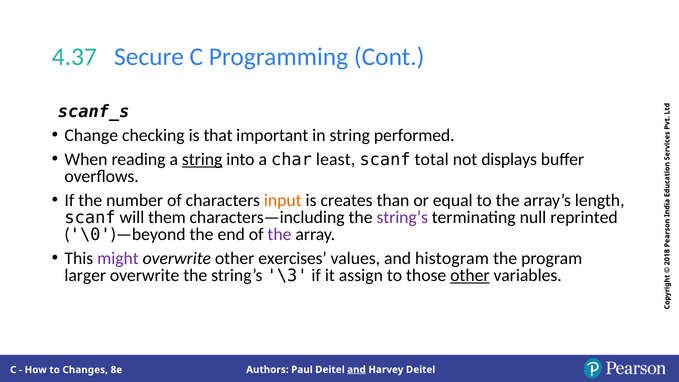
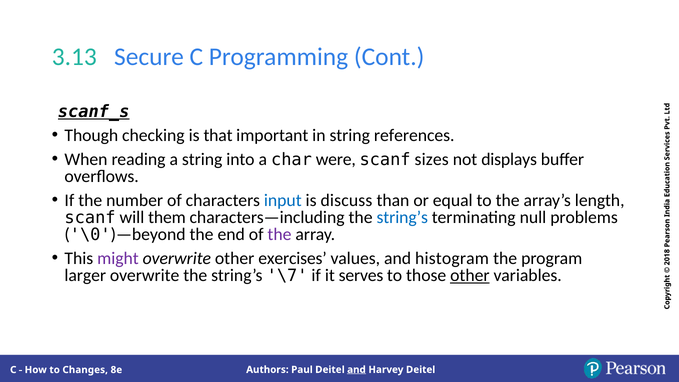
4.37: 4.37 -> 3.13 (74, 57)
scanf_s underline: none -> present (94, 112)
Change: Change -> Though (91, 135)
performed: performed -> references (414, 135)
string underline: present -> none (202, 159)
least: least -> were (336, 159)
total: total -> sizes (432, 159)
input colour: orange -> blue (283, 200)
creates: creates -> discuss (346, 200)
string’s colour: purple -> blue (402, 217)
reprinted: reprinted -> problems (584, 217)
\3: \3 -> \7 (287, 276)
assign: assign -> serves (361, 275)
